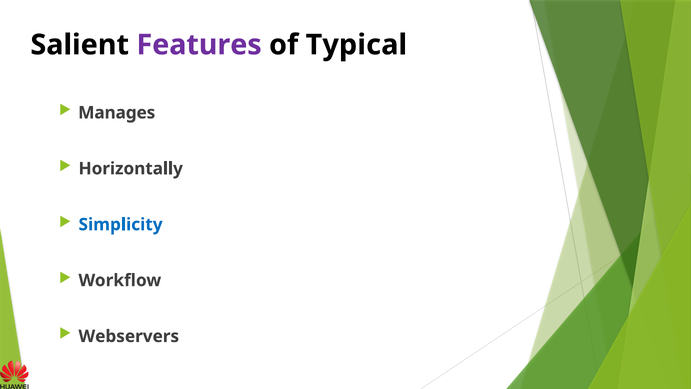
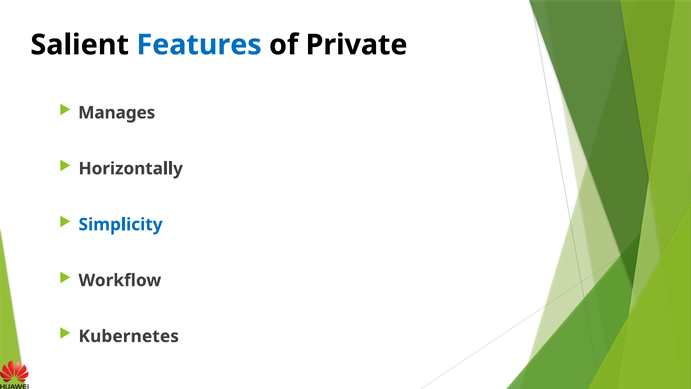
Features colour: purple -> blue (199, 45)
Typical: Typical -> Private (357, 45)
Webservers: Webservers -> Kubernetes (129, 336)
